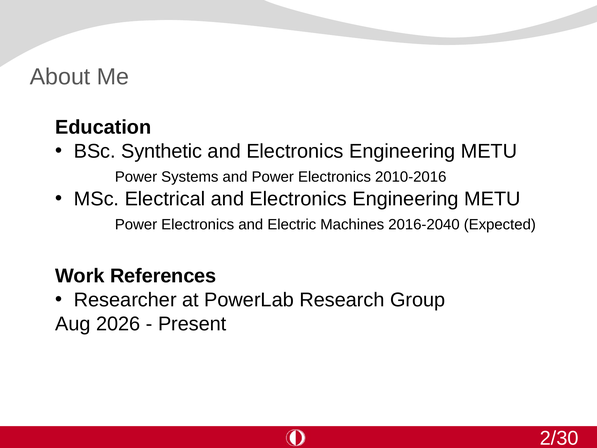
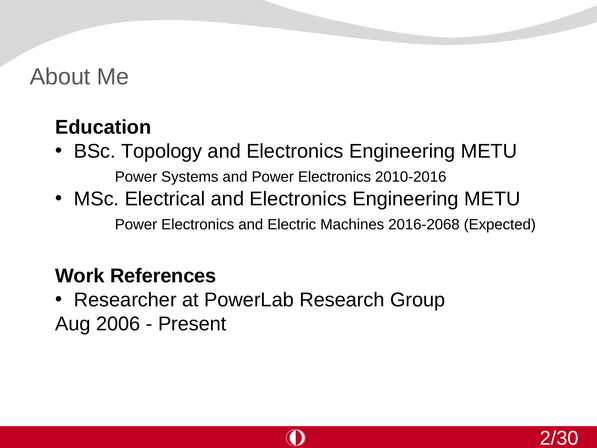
Synthetic: Synthetic -> Topology (162, 151)
2016-2040: 2016-2040 -> 2016-2068 (424, 224)
2026: 2026 -> 2006 (118, 324)
